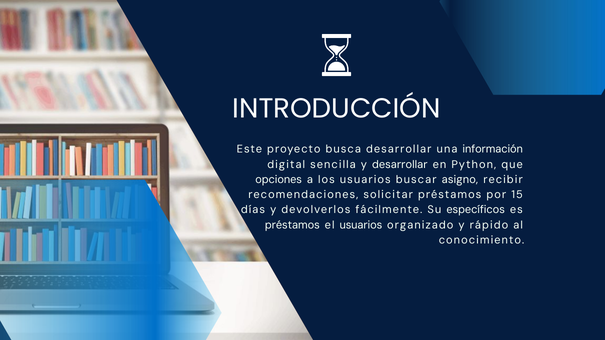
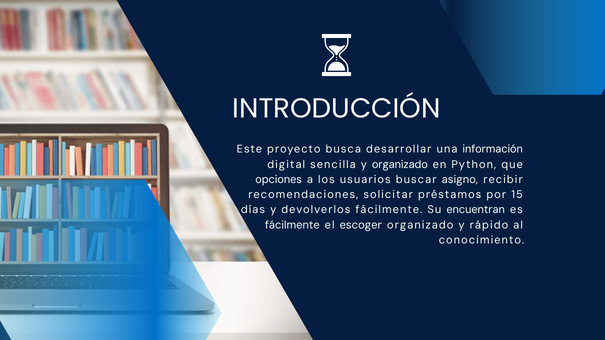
y desarrollar: desarrollar -> organizado (400, 165)
específicos: específicos -> encuentran (476, 210)
préstamos: préstamos -> fácilmente (292, 225)
el usuarios: usuarios -> escoger (361, 225)
